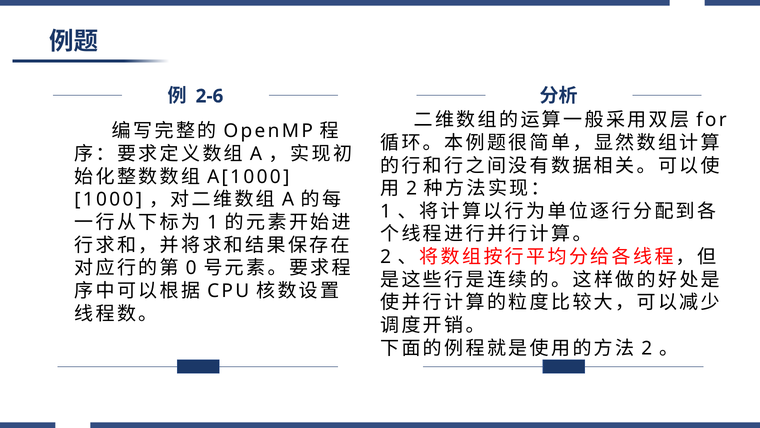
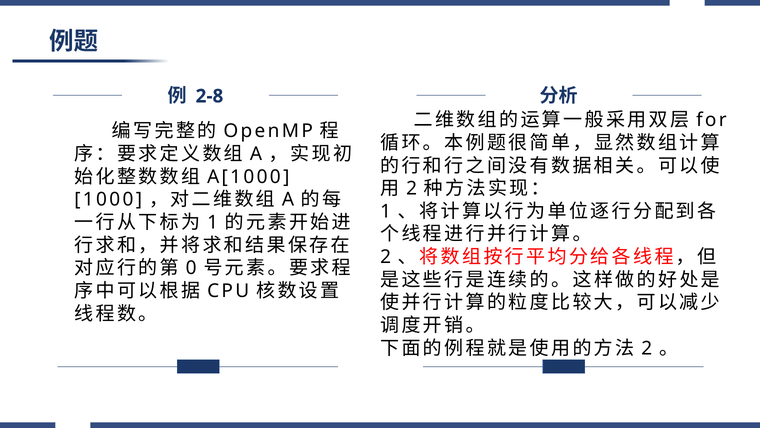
2-6: 2-6 -> 2-8 (209, 96)
